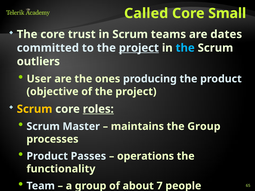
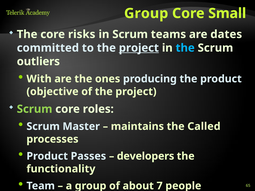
Called: Called -> Group (146, 13)
trust: trust -> risks (82, 34)
User: User -> With (39, 79)
Scrum colour: yellow -> light green (35, 109)
roles underline: present -> none (98, 109)
the Group: Group -> Called (204, 127)
operations: operations -> developers (146, 156)
